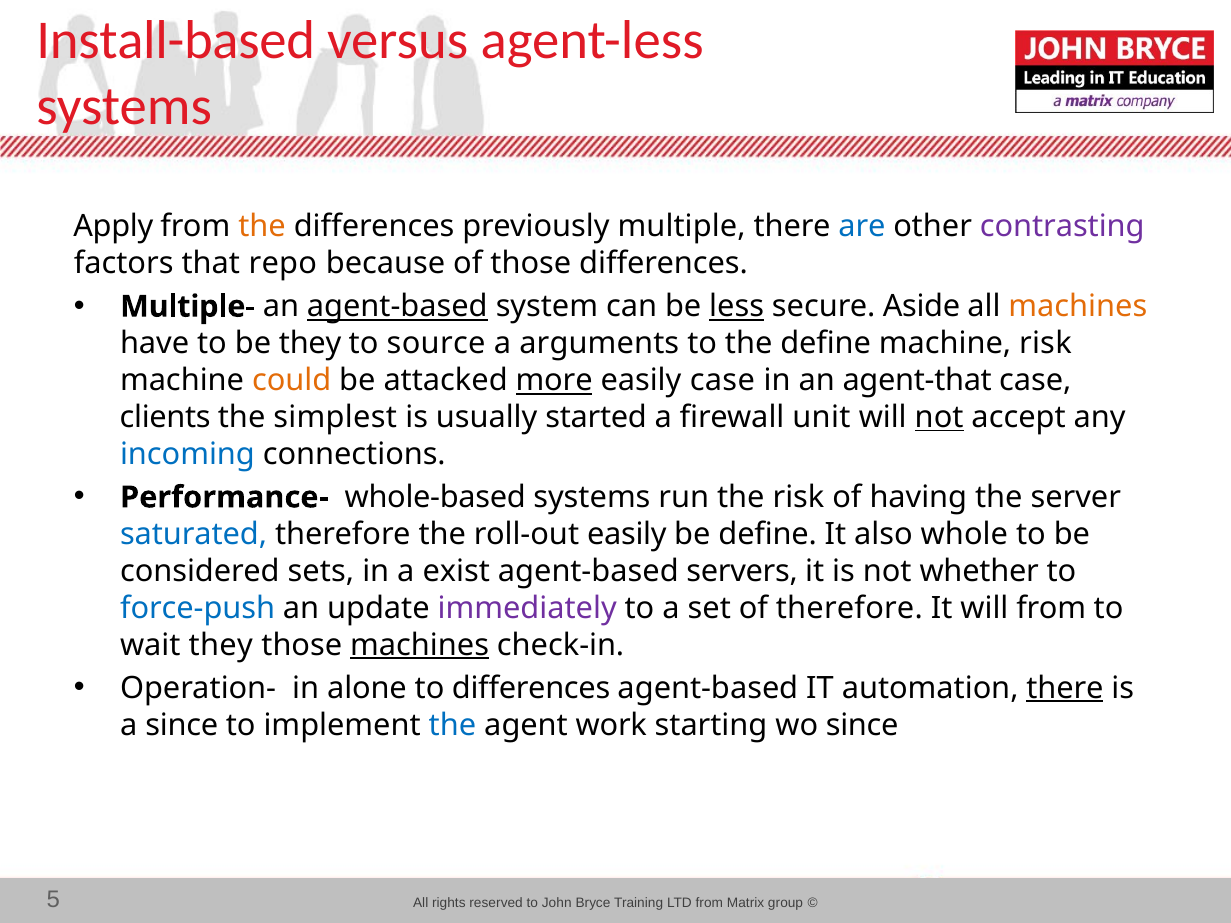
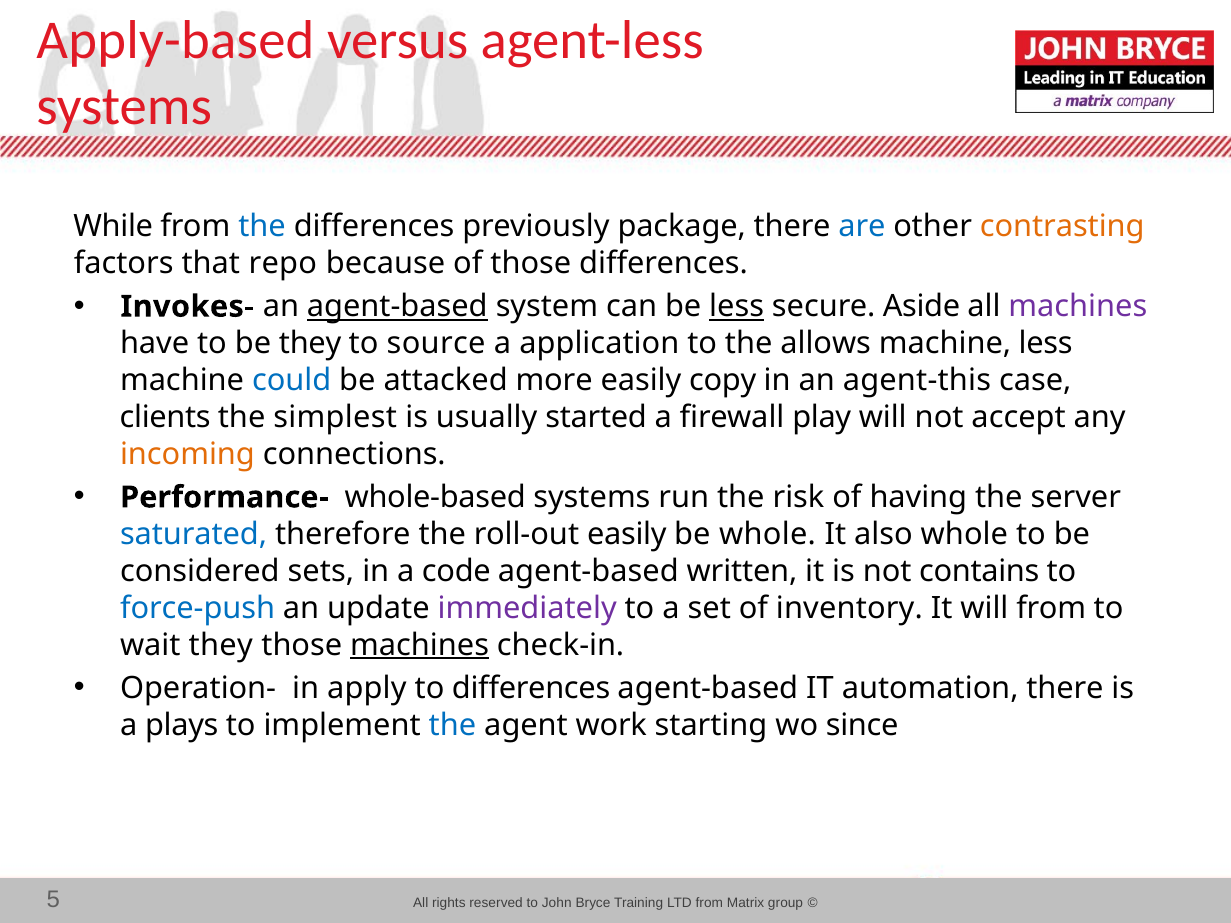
Install-based: Install-based -> Apply-based (175, 41)
Apply: Apply -> While (113, 227)
the colour: orange -> blue (262, 227)
multiple: multiple -> package (682, 227)
contrasting colour: purple -> orange (1062, 227)
Multiple-: Multiple- -> Invokes- (187, 307)
machines colour: orange -> purple (1078, 307)
arguments: arguments -> application (599, 344)
the define: define -> allows (826, 344)
machine risk: risk -> less (1046, 344)
could colour: orange -> blue (292, 381)
more underline: present -> none (554, 381)
easily case: case -> copy (723, 381)
agent-that: agent-that -> agent-this (917, 381)
unit: unit -> play (822, 417)
not underline: present -> none (939, 417)
incoming colour: blue -> orange (187, 454)
be define: define -> whole (767, 534)
exist: exist -> code (456, 571)
servers: servers -> written (742, 571)
whether: whether -> contains (979, 571)
of therefore: therefore -> inventory (849, 608)
alone: alone -> apply (367, 688)
there underline: present -> none (1065, 688)
a since: since -> plays (182, 725)
